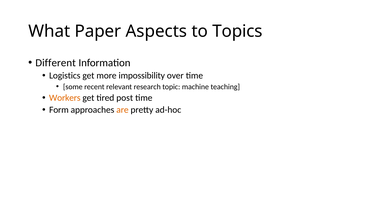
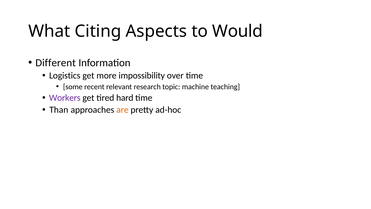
Paper: Paper -> Citing (98, 31)
Topics: Topics -> Would (238, 31)
Workers colour: orange -> purple (65, 98)
post: post -> hard (125, 98)
Form: Form -> Than (59, 110)
